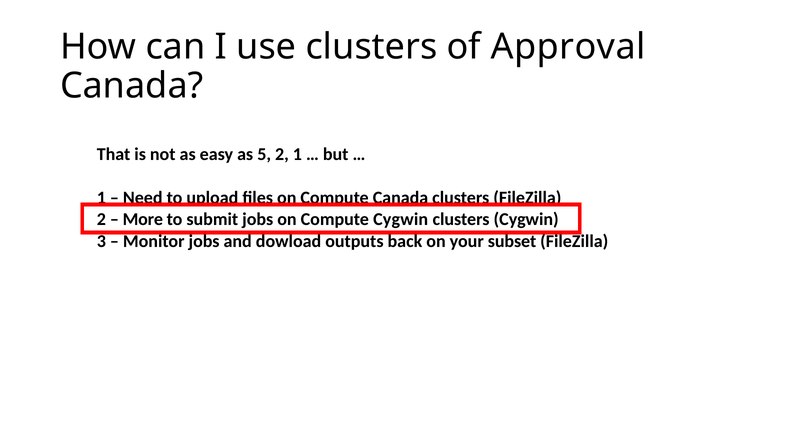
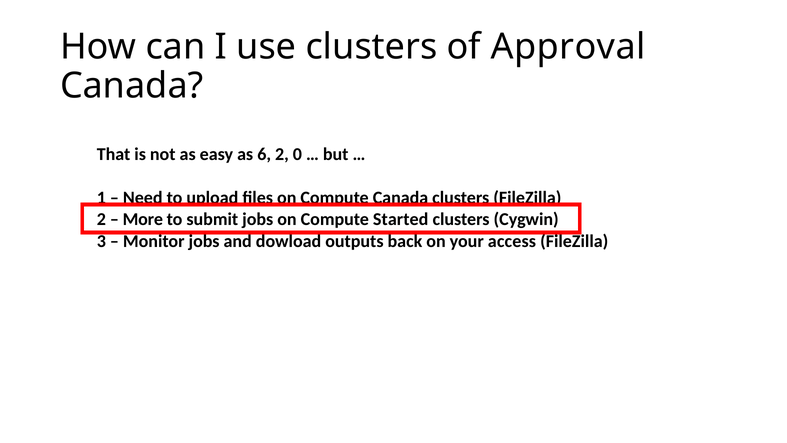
5: 5 -> 6 (264, 154)
2 1: 1 -> 0 (297, 154)
Compute Cygwin: Cygwin -> Started (401, 219)
subset: subset -> access (512, 241)
